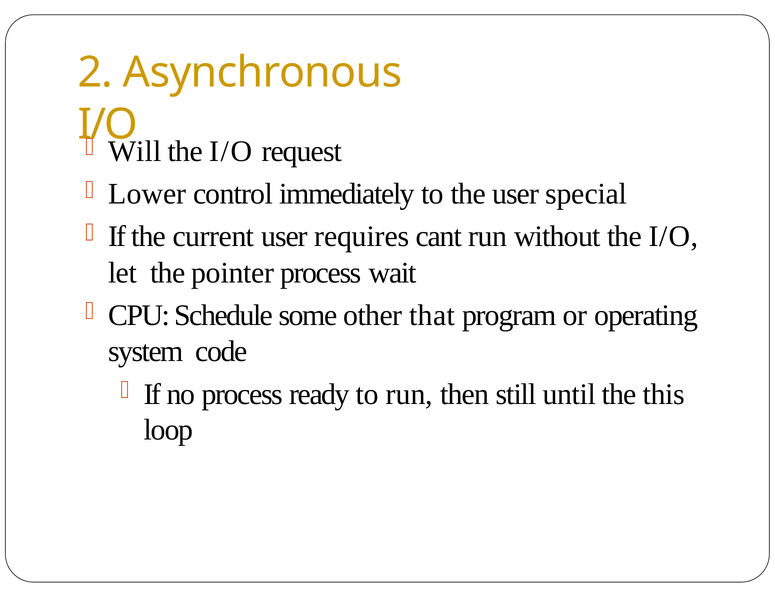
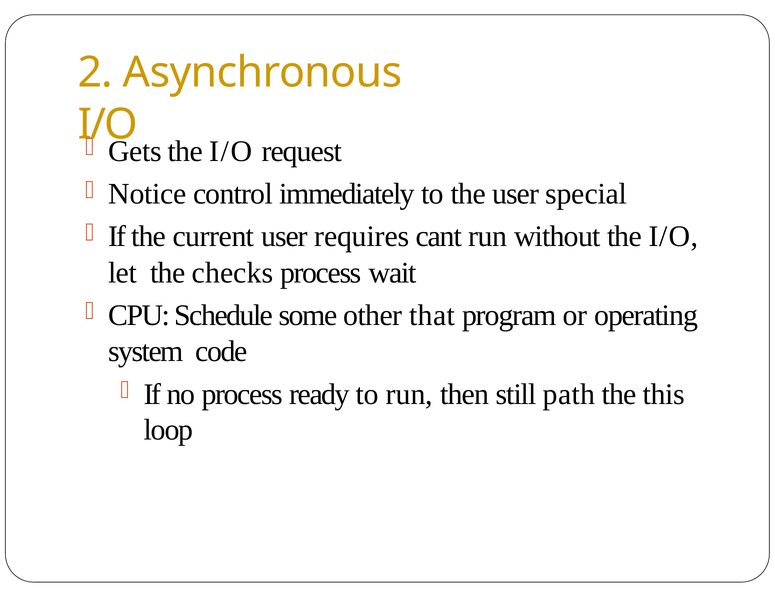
Will: Will -> Gets (135, 151)
Lower: Lower -> Notice (147, 194)
pointer: pointer -> checks (233, 273)
until: until -> path (569, 394)
